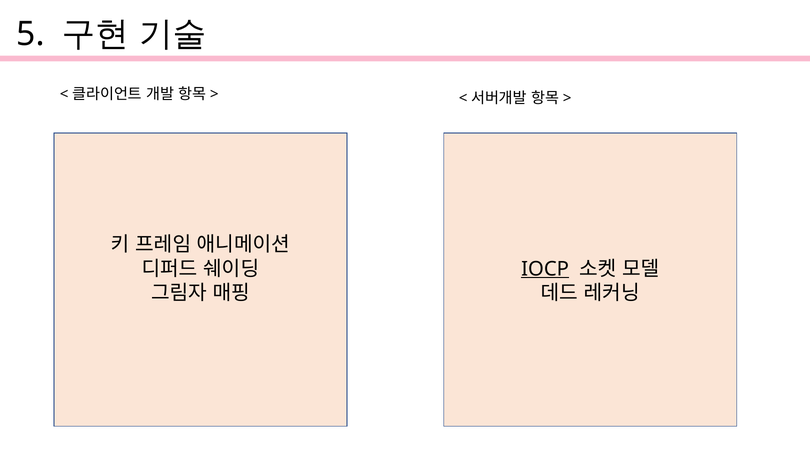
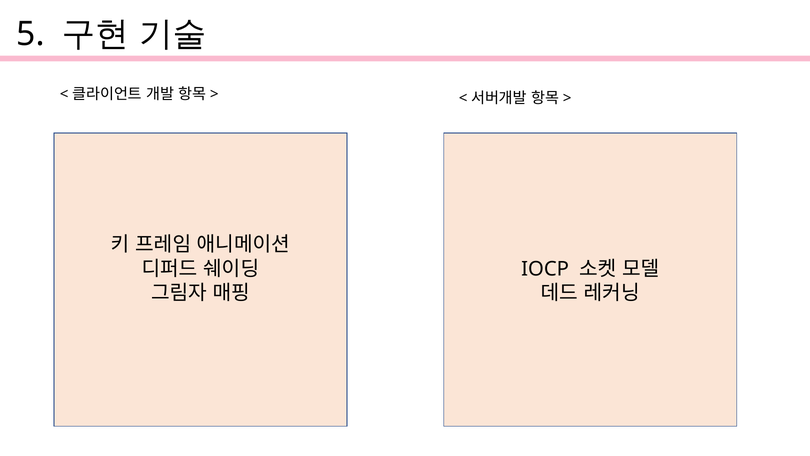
IOCP underline: present -> none (545, 269)
